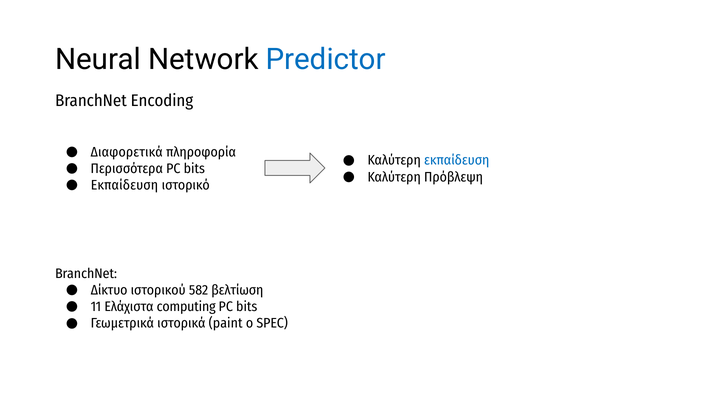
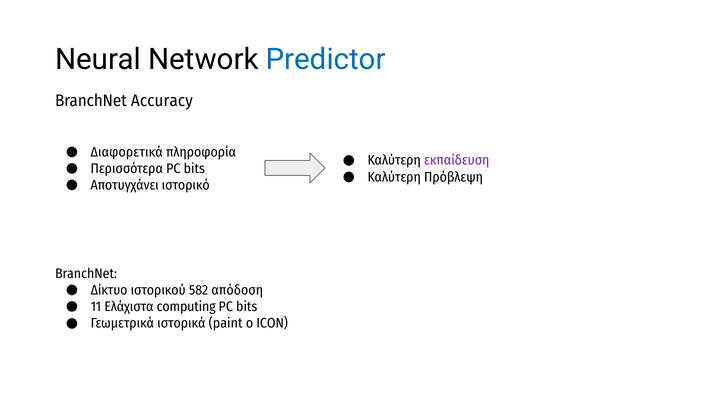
Encoding: Encoding -> Accuracy (162, 100)
εκπαίδευση colour: blue -> purple (457, 160)
Εκπαίδευση: Εκπαίδευση -> Αποτυγχάνει (125, 185)
βελτίωση: βελτίωση -> απόδοση (237, 290)
SPEC: SPEC -> ICON (272, 323)
